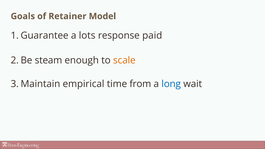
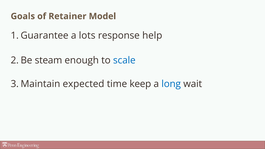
paid: paid -> help (152, 35)
scale colour: orange -> blue (124, 60)
empirical: empirical -> expected (83, 84)
from: from -> keep (140, 84)
